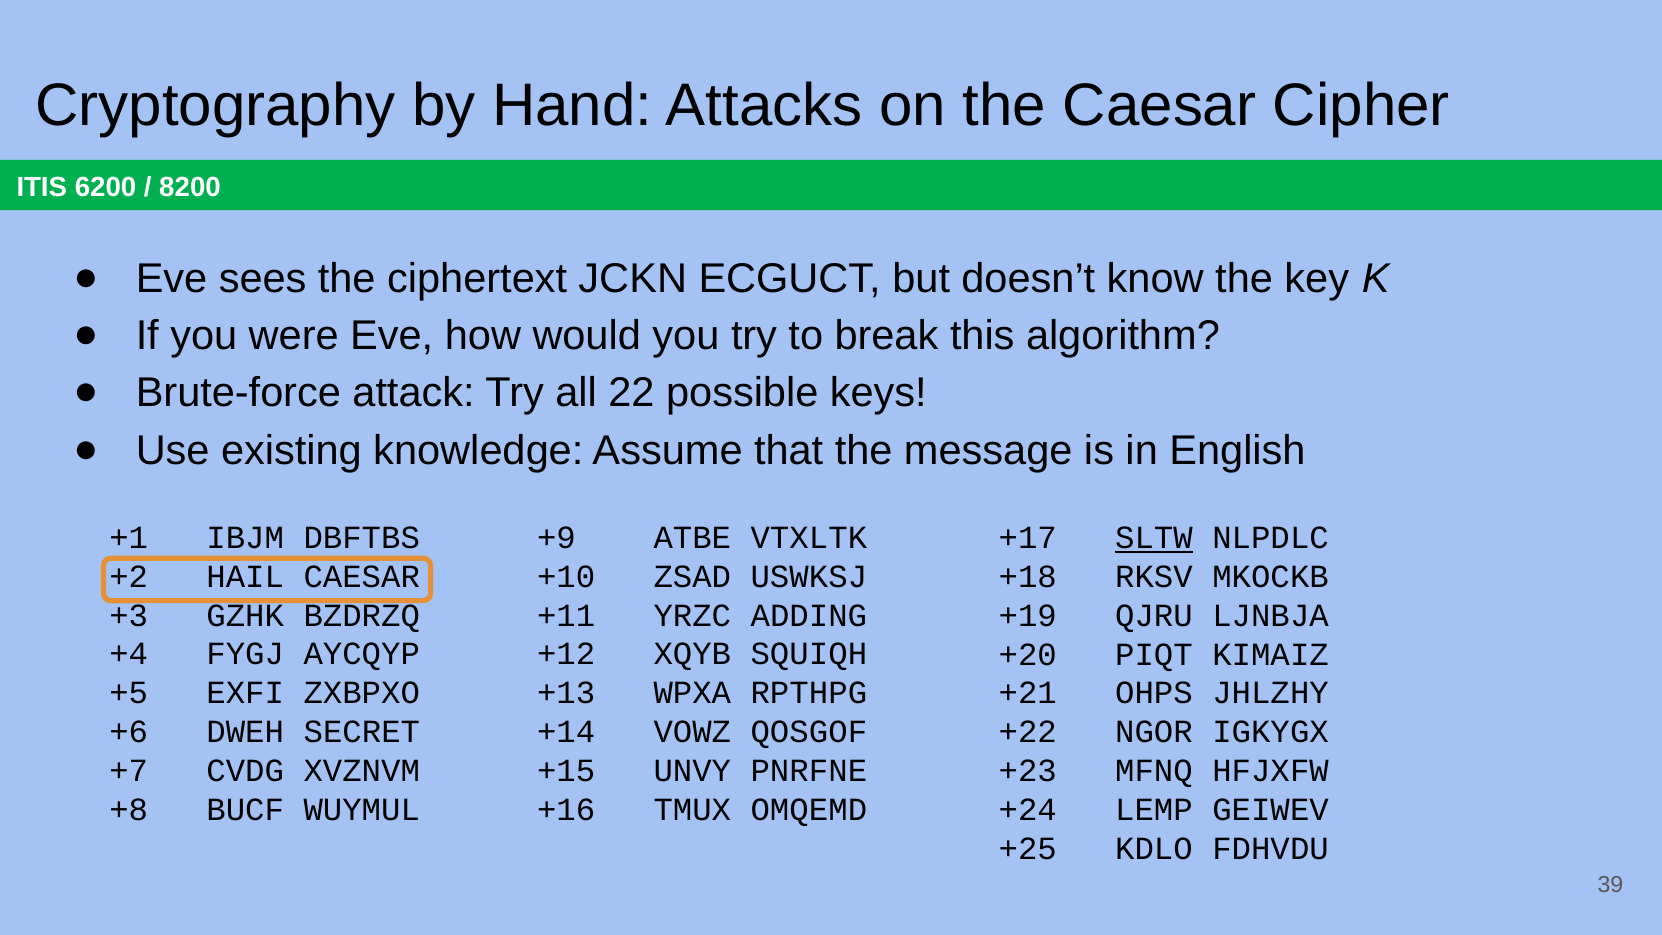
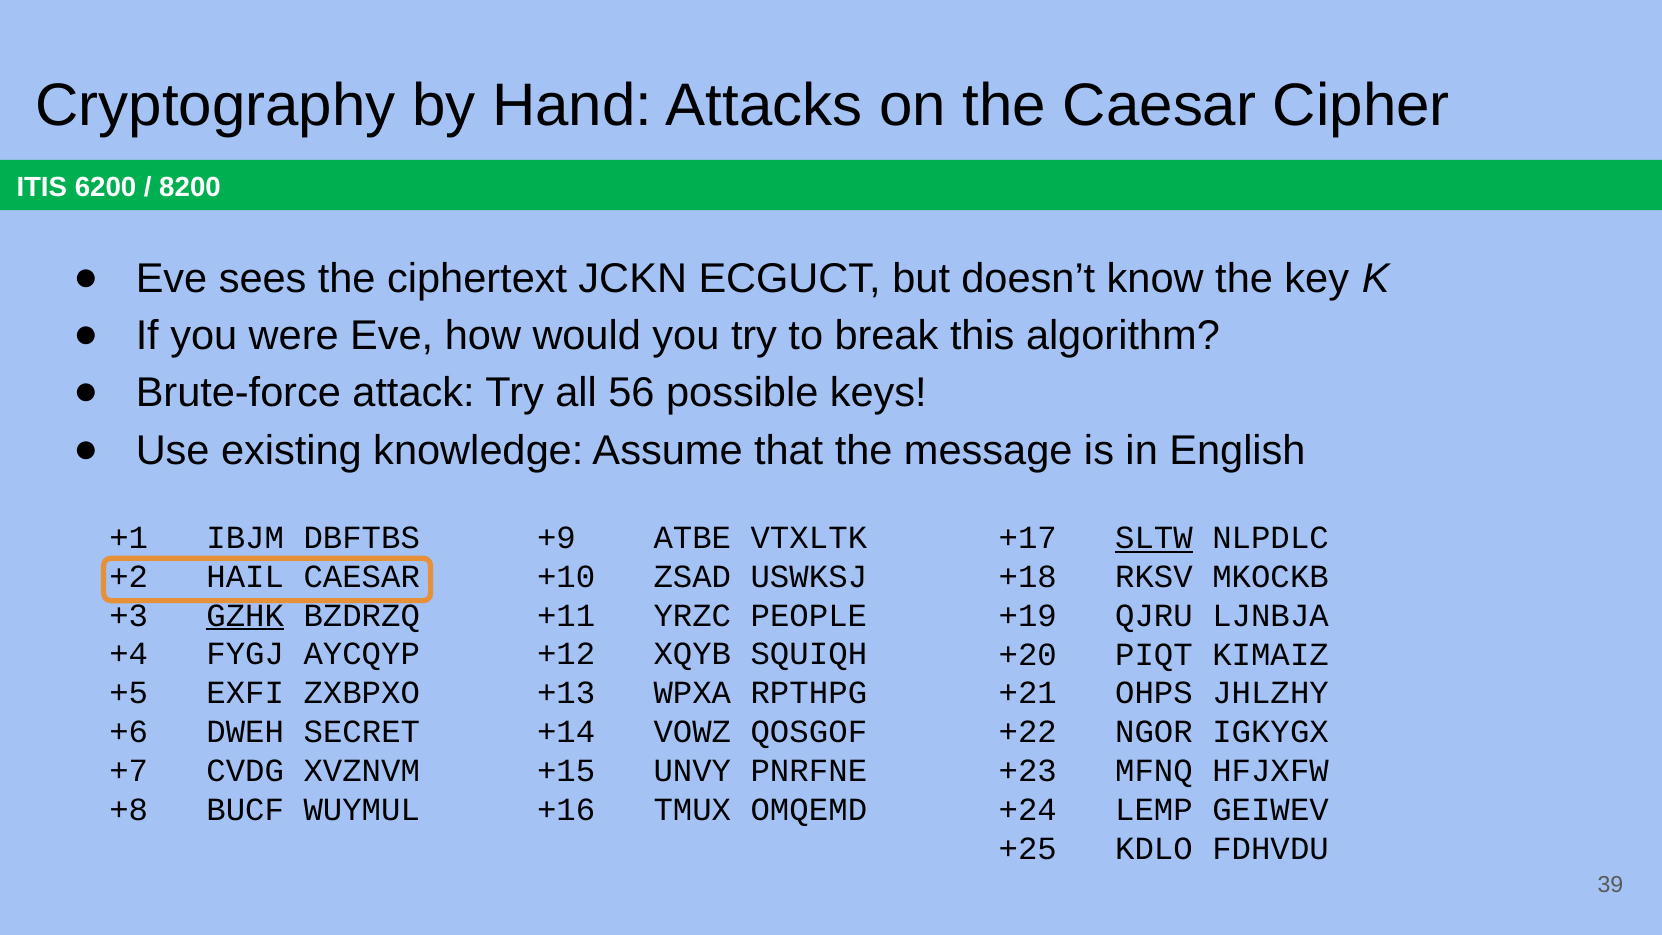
22: 22 -> 56 (631, 393)
GZHK underline: none -> present (245, 615)
ADDING: ADDING -> PEOPLE (809, 615)
